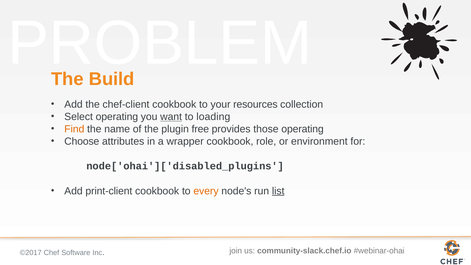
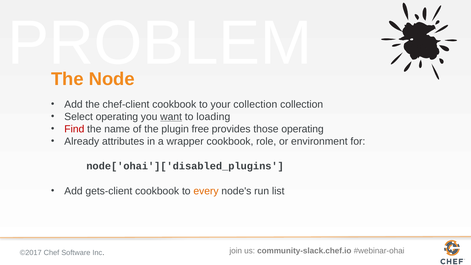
Build: Build -> Node (112, 79)
your resources: resources -> collection (255, 104)
Find colour: orange -> red (74, 129)
Choose: Choose -> Already (82, 141)
print-client: print-client -> gets-client (109, 191)
list underline: present -> none (278, 191)
